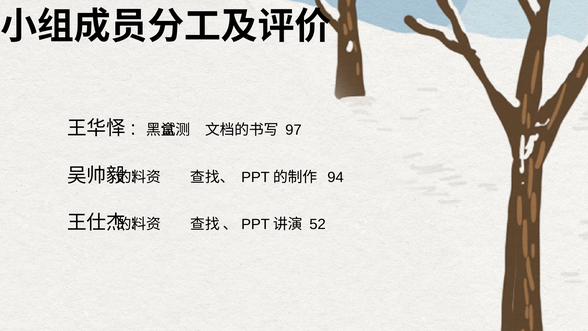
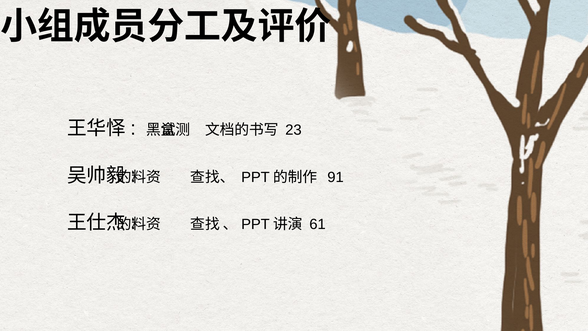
97: 97 -> 23 (293, 130)
94: 94 -> 91 (336, 177)
52: 52 -> 61 (318, 224)
